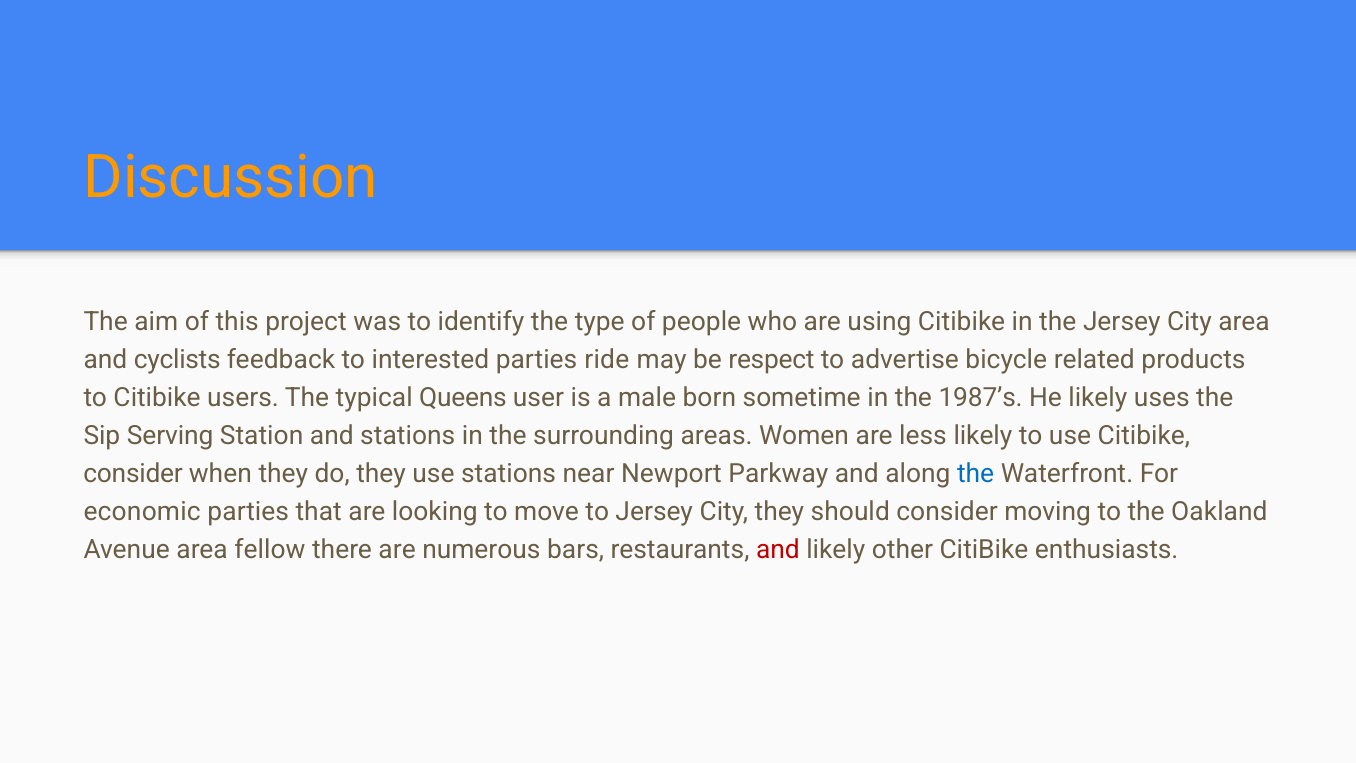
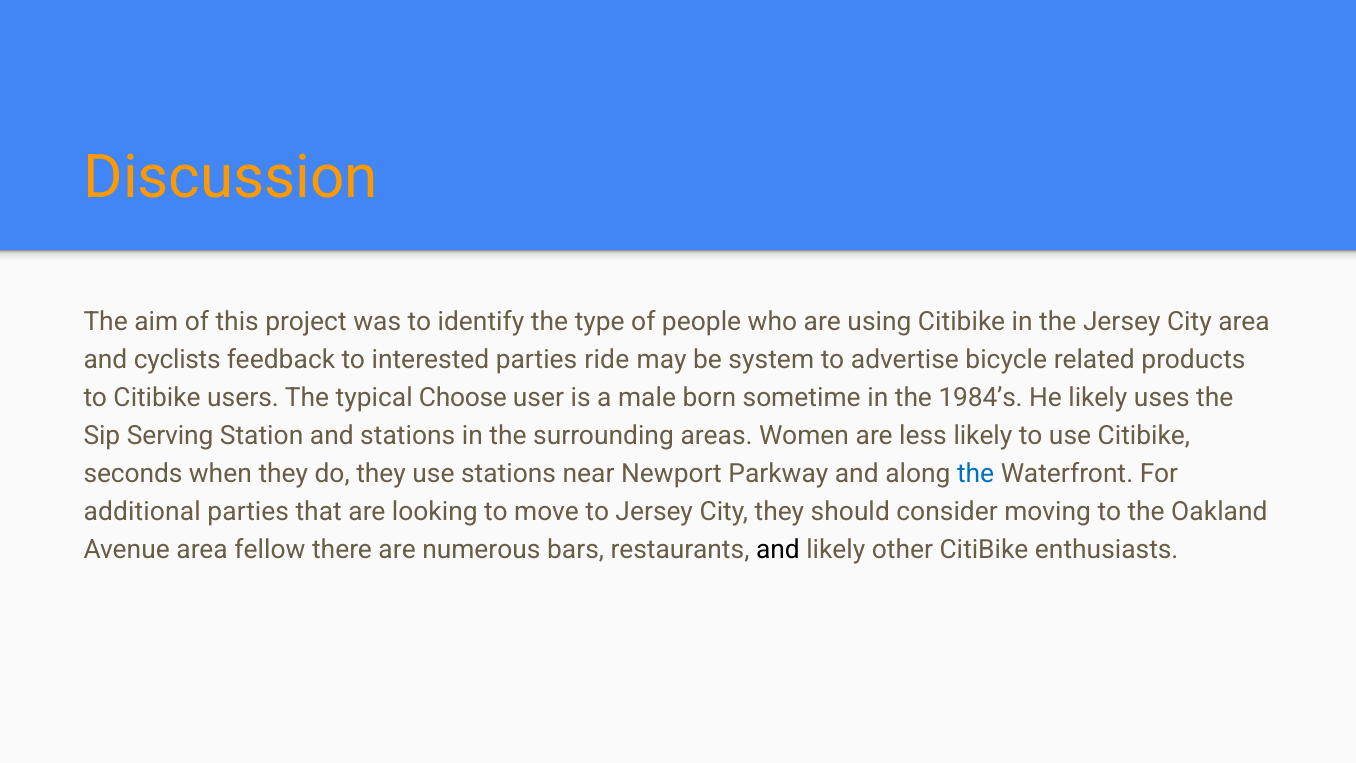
respect: respect -> system (771, 360)
Queens: Queens -> Choose (463, 398)
1987’s: 1987’s -> 1984’s (981, 398)
consider: consider -> seconds (133, 474)
economic: economic -> additional (142, 512)
and colour: red -> black (778, 550)
